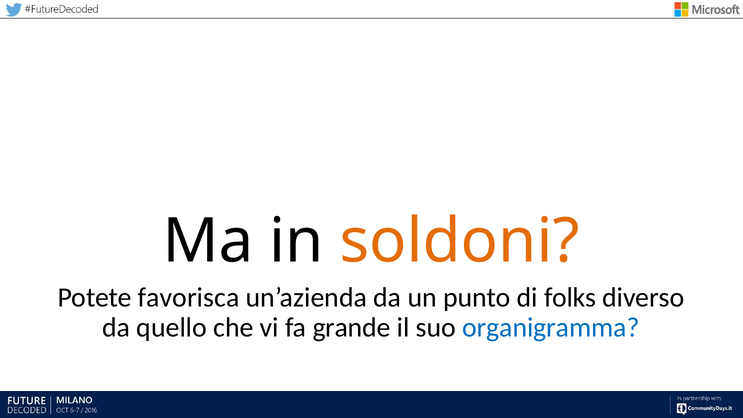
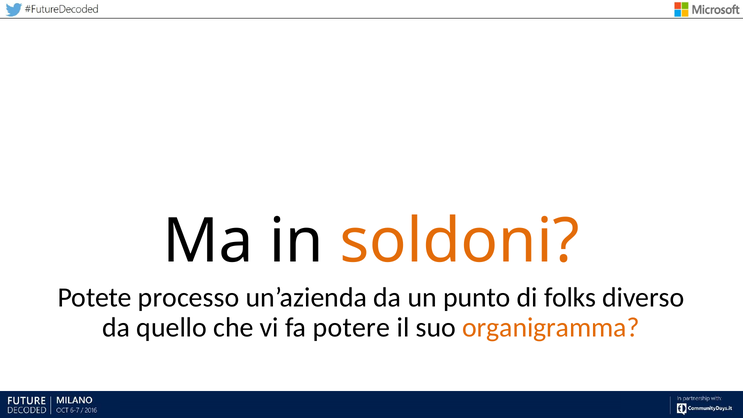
favorisca: favorisca -> processo (189, 297)
grande: grande -> potere (351, 327)
organigramma colour: blue -> orange (551, 327)
